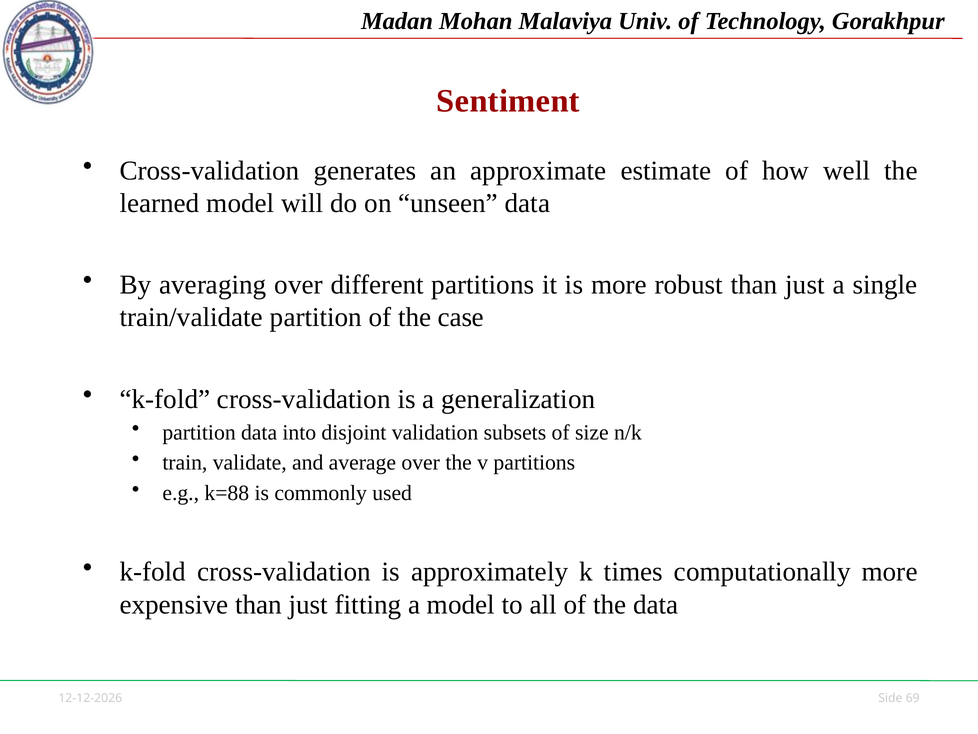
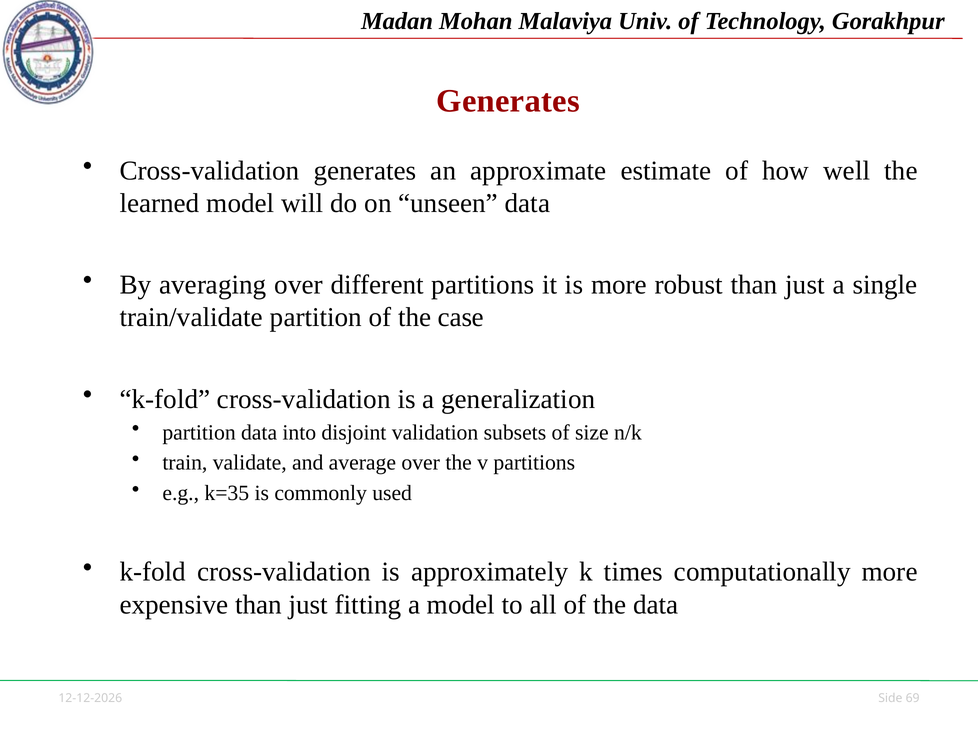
Sentiment: Sentiment -> Generates (508, 101)
k=88: k=88 -> k=35 (227, 493)
